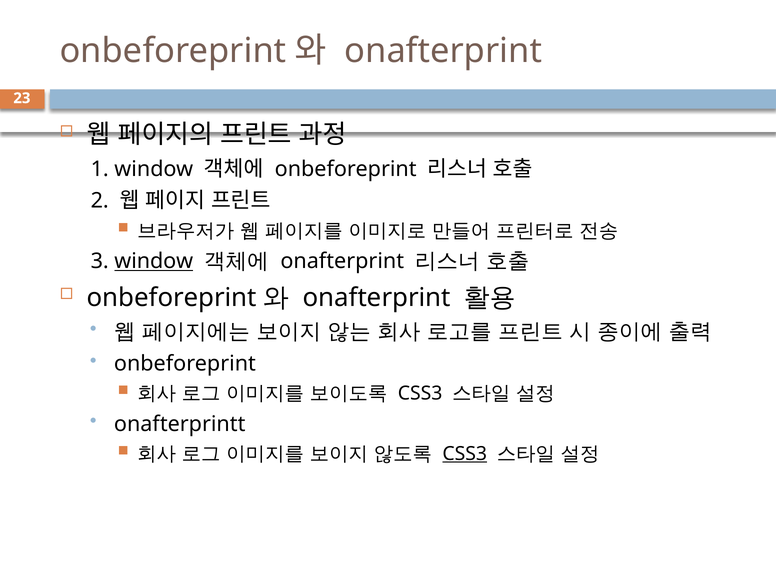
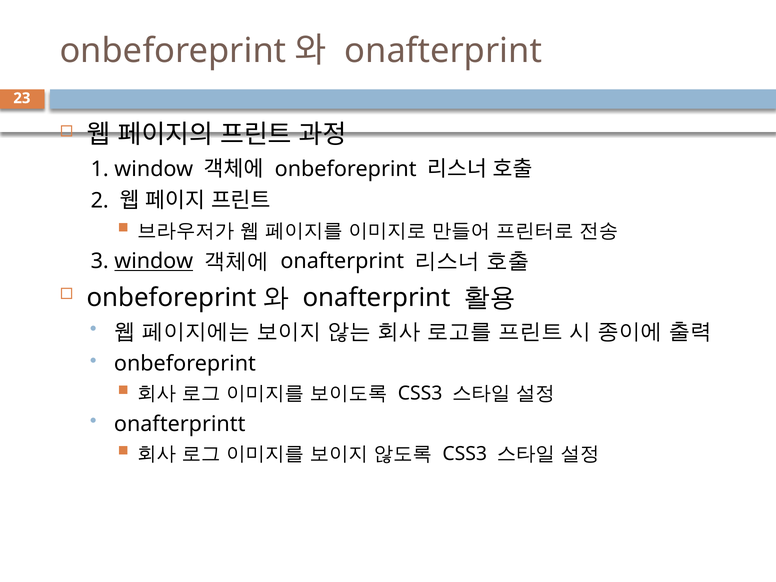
CSS3 underline: present -> none (465, 454)
